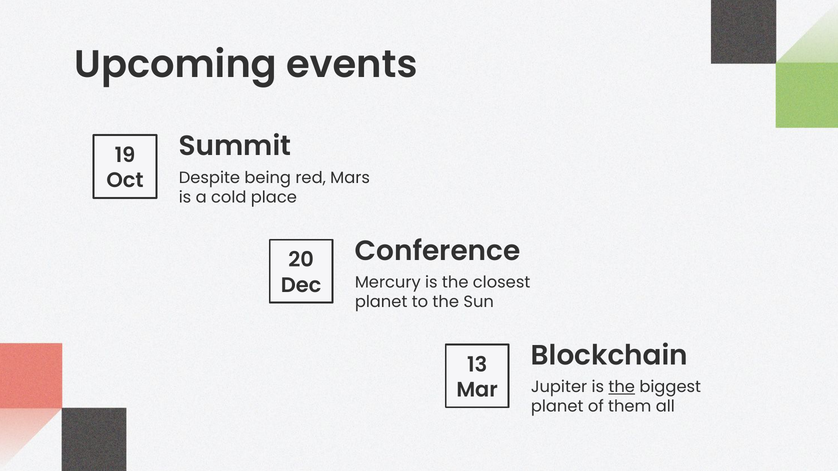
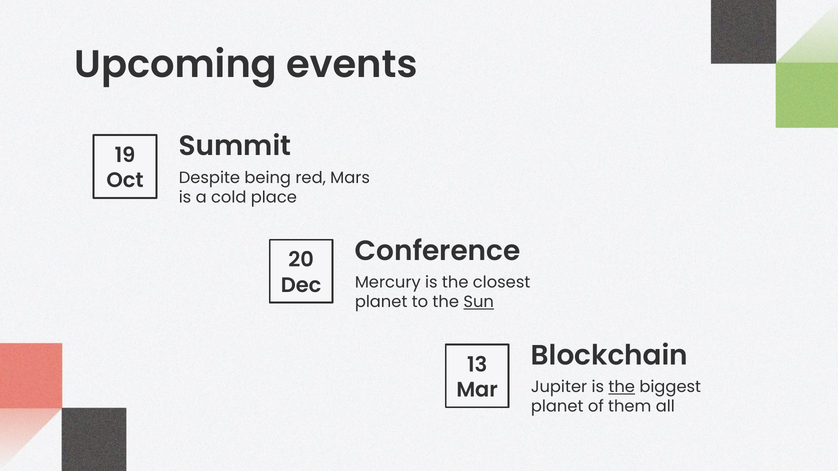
Sun underline: none -> present (479, 302)
